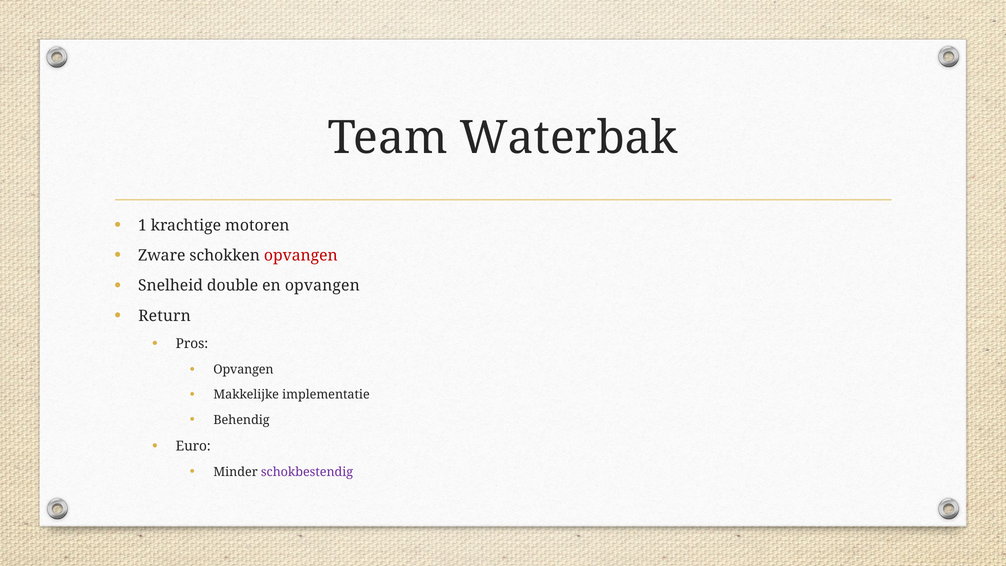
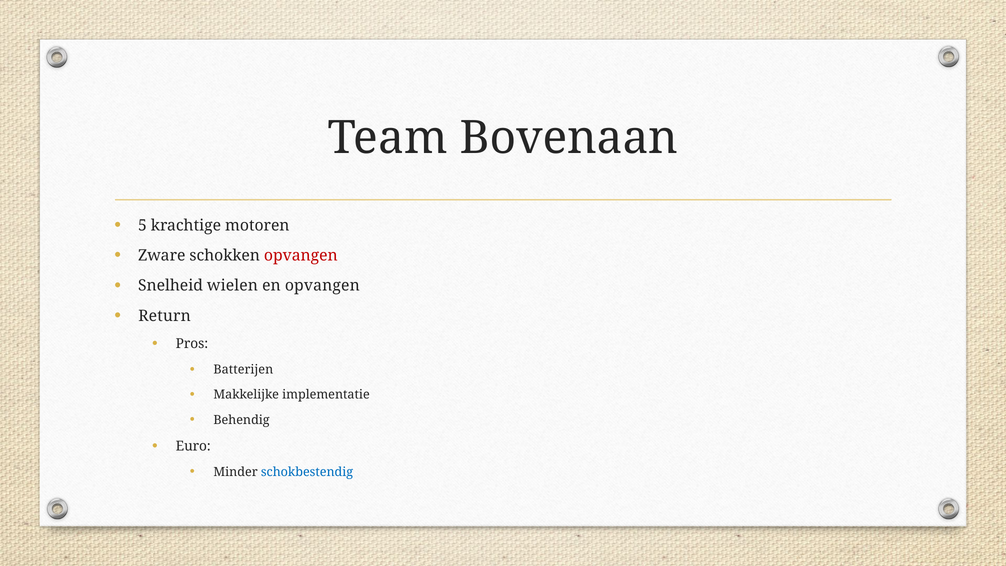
Waterbak: Waterbak -> Bovenaan (569, 138)
1: 1 -> 5 (142, 225)
double: double -> wielen (232, 286)
Opvangen: Opvangen -> Batterijen (243, 370)
schokbestendig colour: purple -> blue (307, 472)
